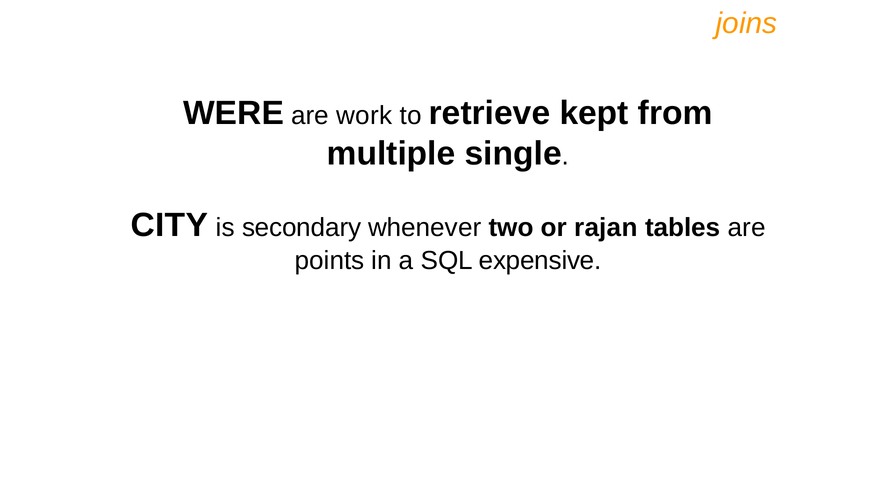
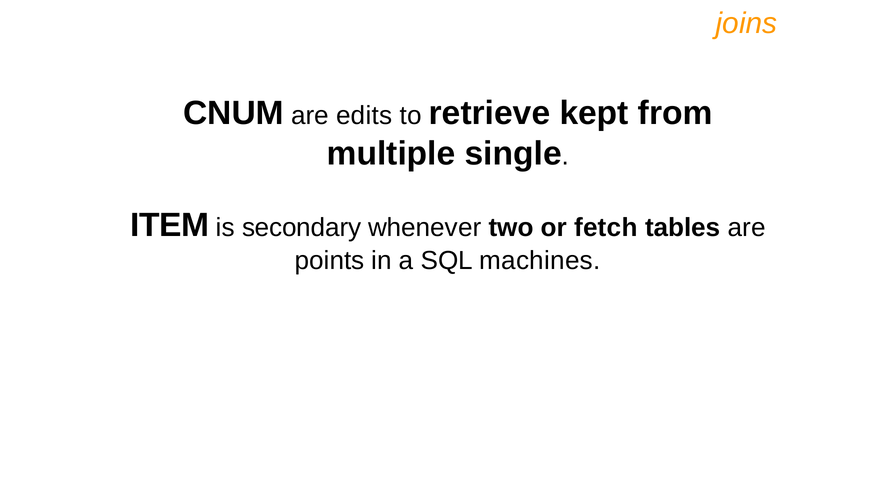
WERE: WERE -> CNUM (234, 113)
work: work -> edits (364, 116)
CITY: CITY -> ITEM (170, 225)
rajan: rajan -> fetch (606, 228)
expensive: expensive -> machines (540, 261)
